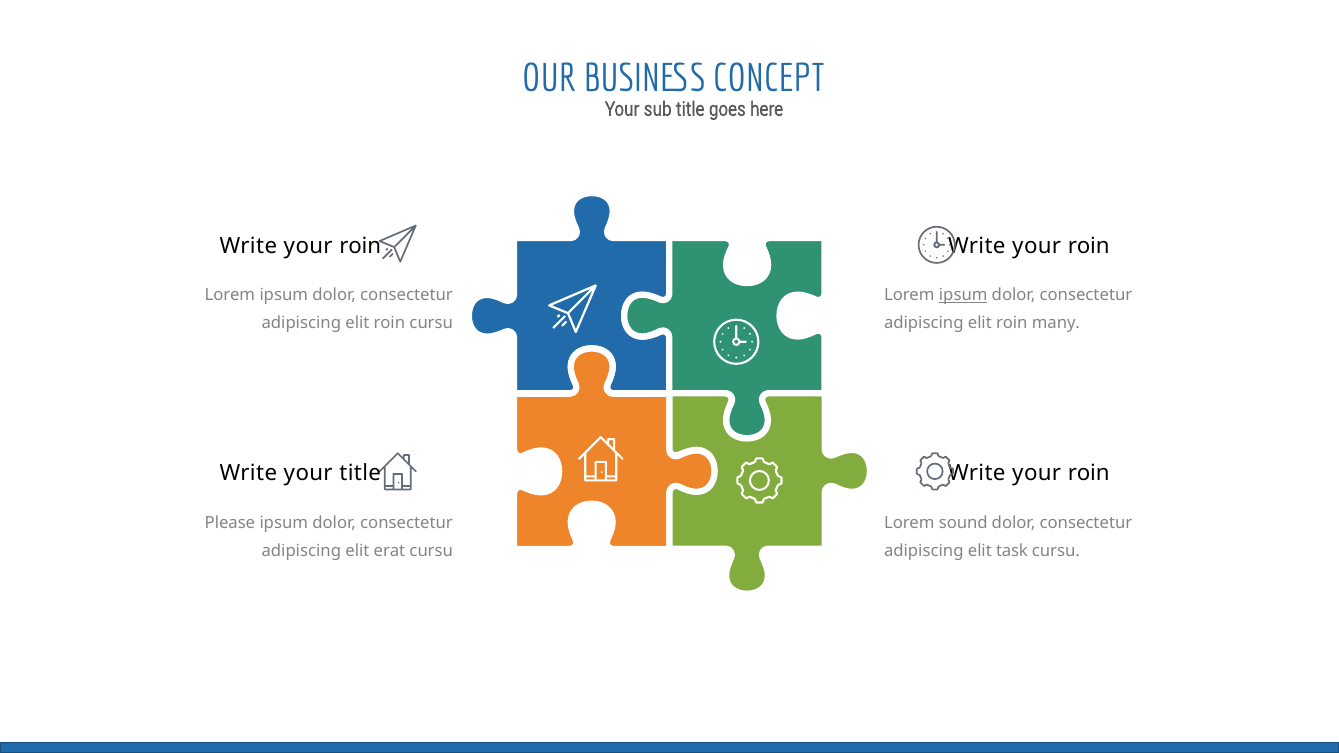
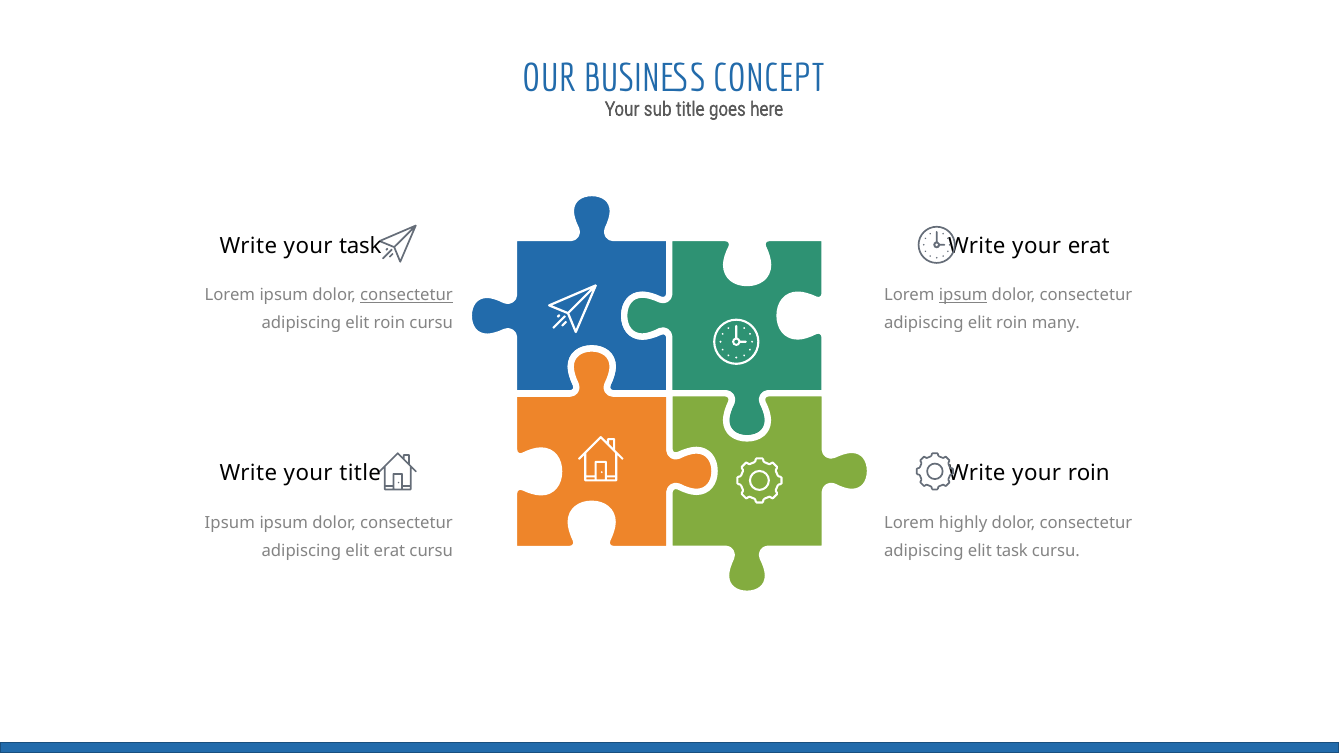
roin: roin -> task (360, 246)
roin: roin -> erat (1089, 246)
consectetur underline: none -> present (406, 295)
Please: Please -> Ipsum (230, 523)
sound: sound -> highly (963, 523)
